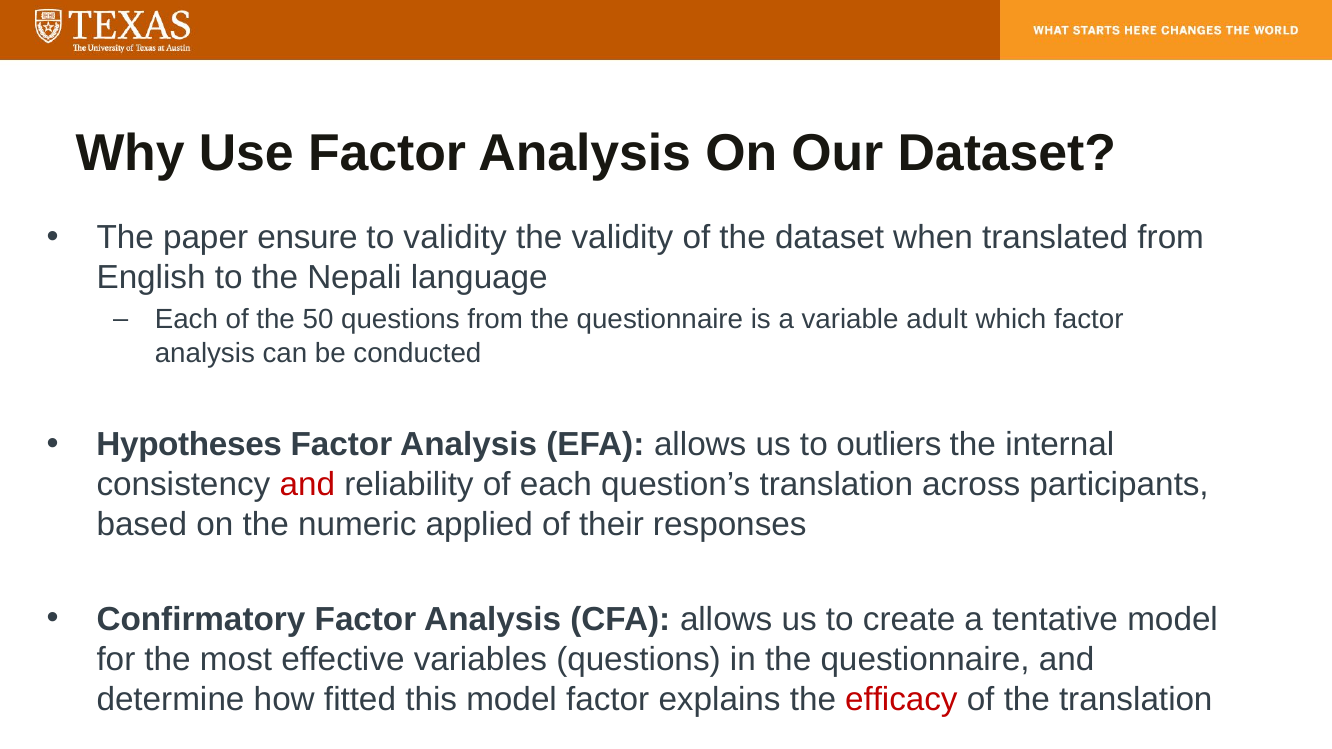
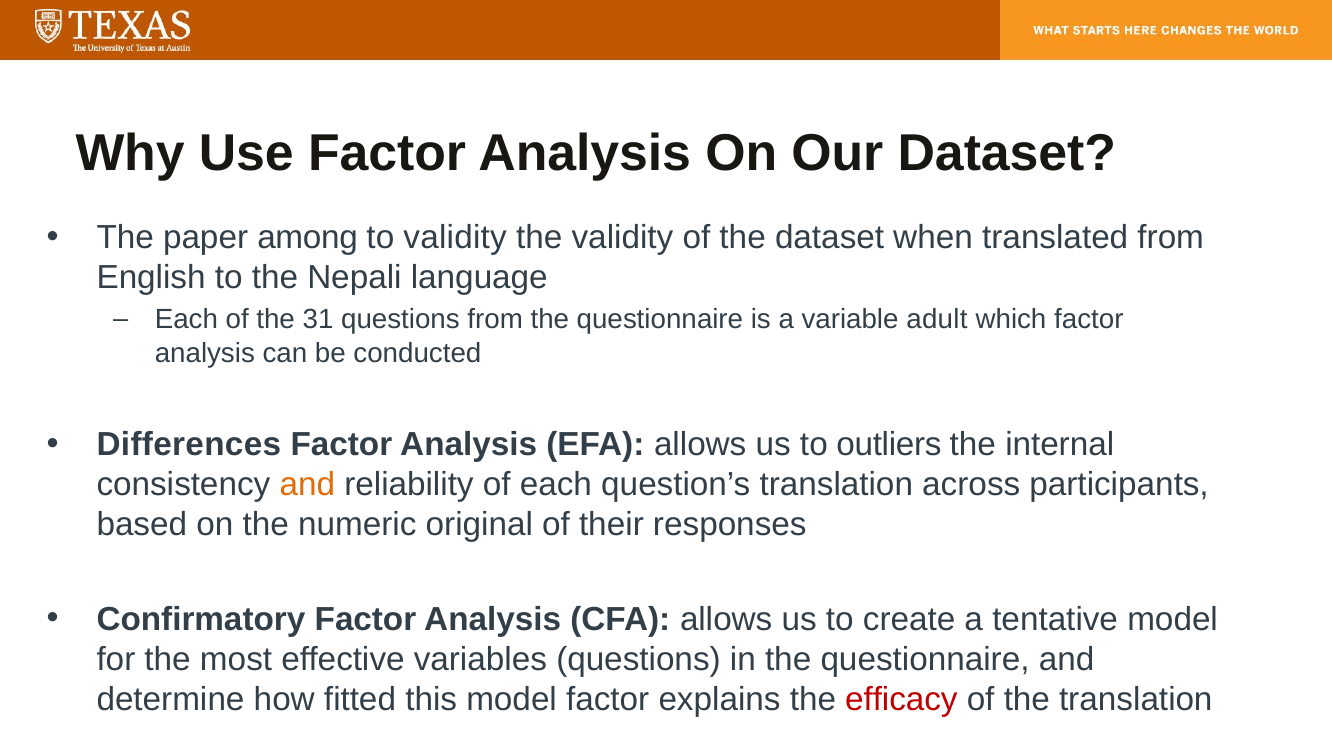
ensure: ensure -> among (308, 238)
50: 50 -> 31 (318, 320)
Hypotheses: Hypotheses -> Differences (189, 445)
and colour: red -> orange (307, 485)
applied: applied -> original (479, 525)
